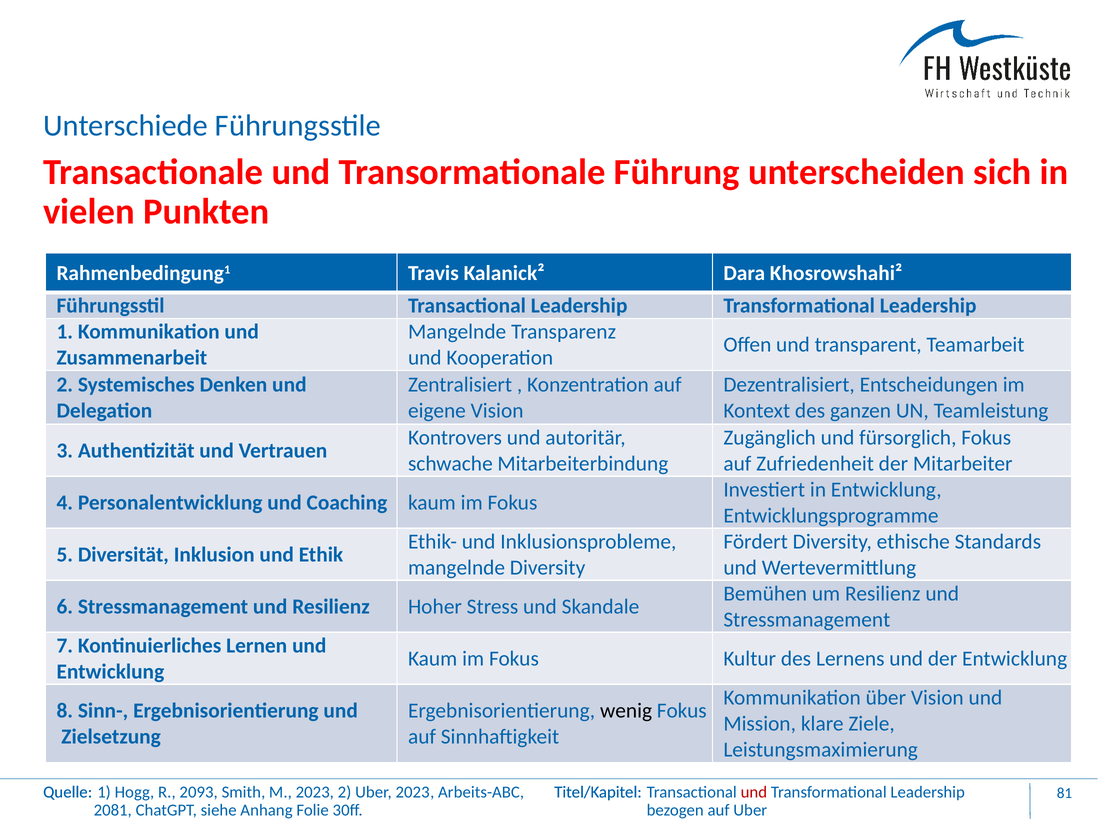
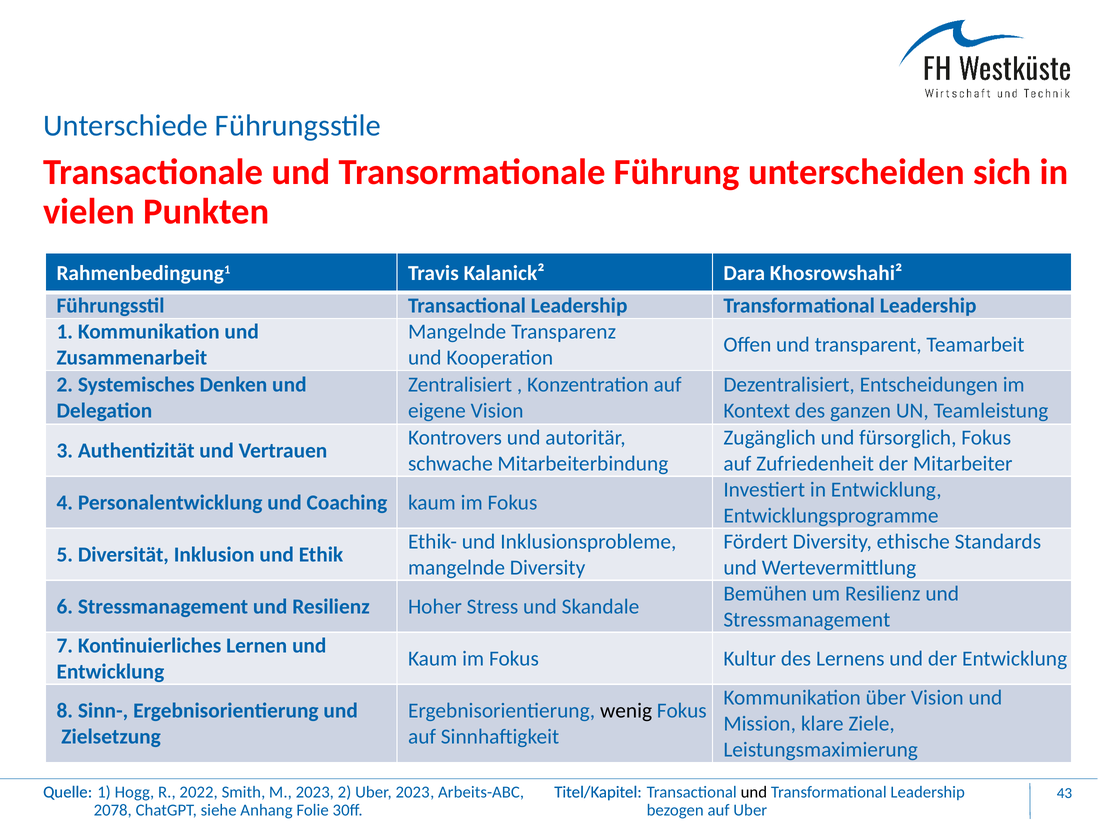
81: 81 -> 43 (1064, 793)
2093: 2093 -> 2022 (199, 792)
und colour: red -> black (754, 792)
2081: 2081 -> 2078 (113, 810)
